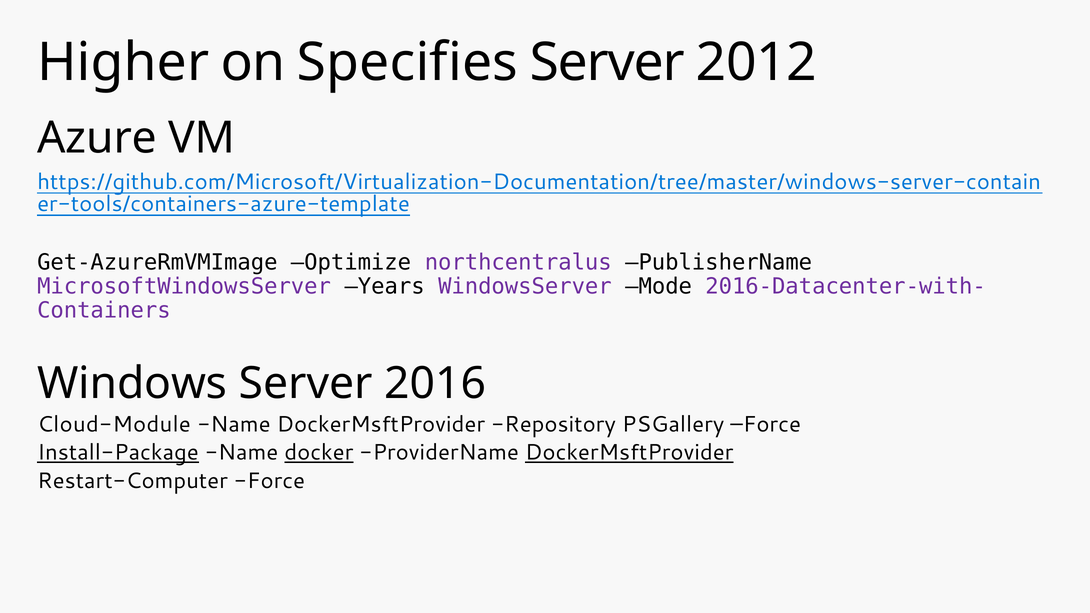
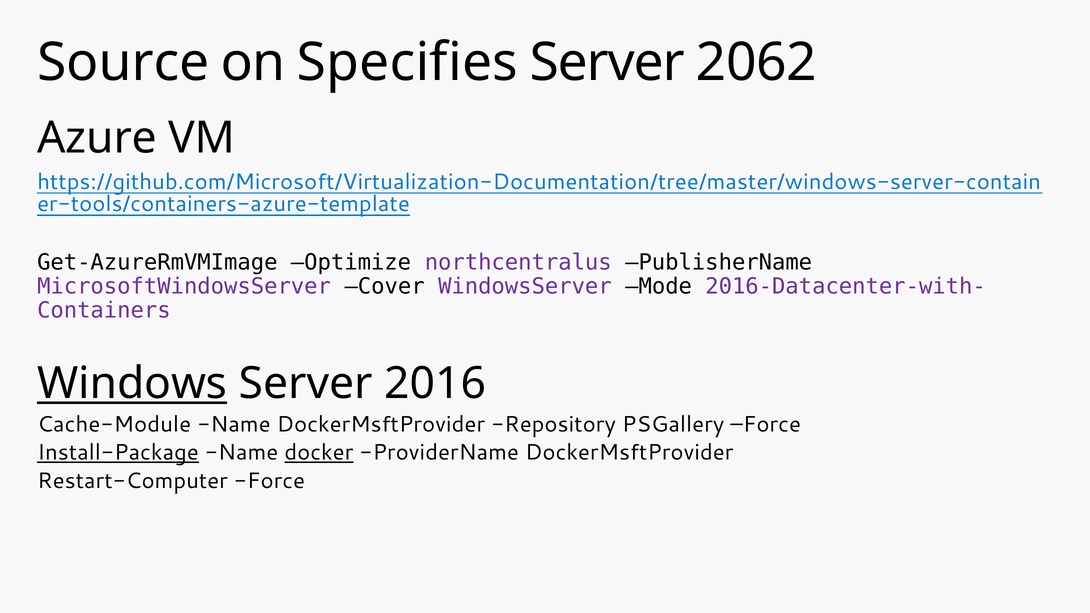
Higher: Higher -> Source (123, 63)
2012: 2012 -> 2062 (756, 63)
Years: Years -> Cover (385, 286)
Windows underline: none -> present (132, 384)
Cloud-Module: Cloud-Module -> Cache-Module (114, 424)
DockerMsftProvider underline: present -> none (629, 453)
